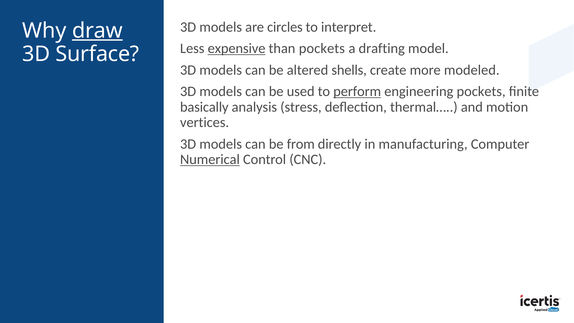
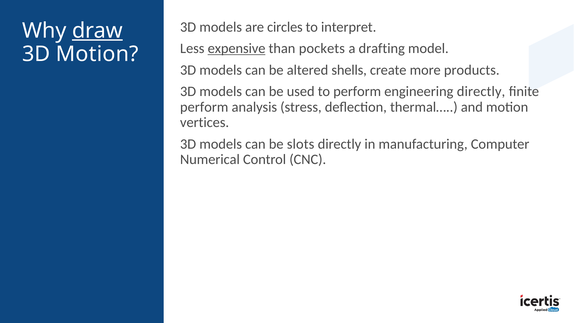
3D Surface: Surface -> Motion (97, 54)
modeled: modeled -> products (472, 70)
perform underline: present -> none (357, 91)
engineering pockets: pockets -> directly (481, 91)
basically: basically -> perform (204, 107)
from: from -> slots (301, 144)
Numerical underline: present -> none (210, 159)
